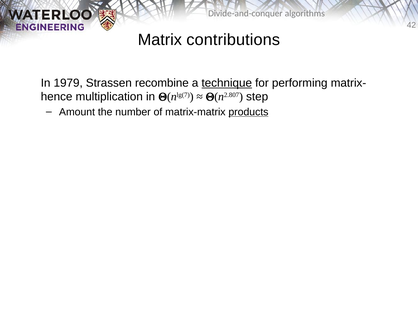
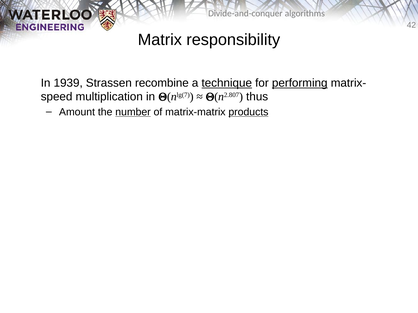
contributions: contributions -> responsibility (233, 40)
1979: 1979 -> 1939 (68, 83)
performing underline: none -> present (300, 83)
hence: hence -> speed (57, 97)
step: step -> thus (257, 97)
number underline: none -> present (133, 112)
